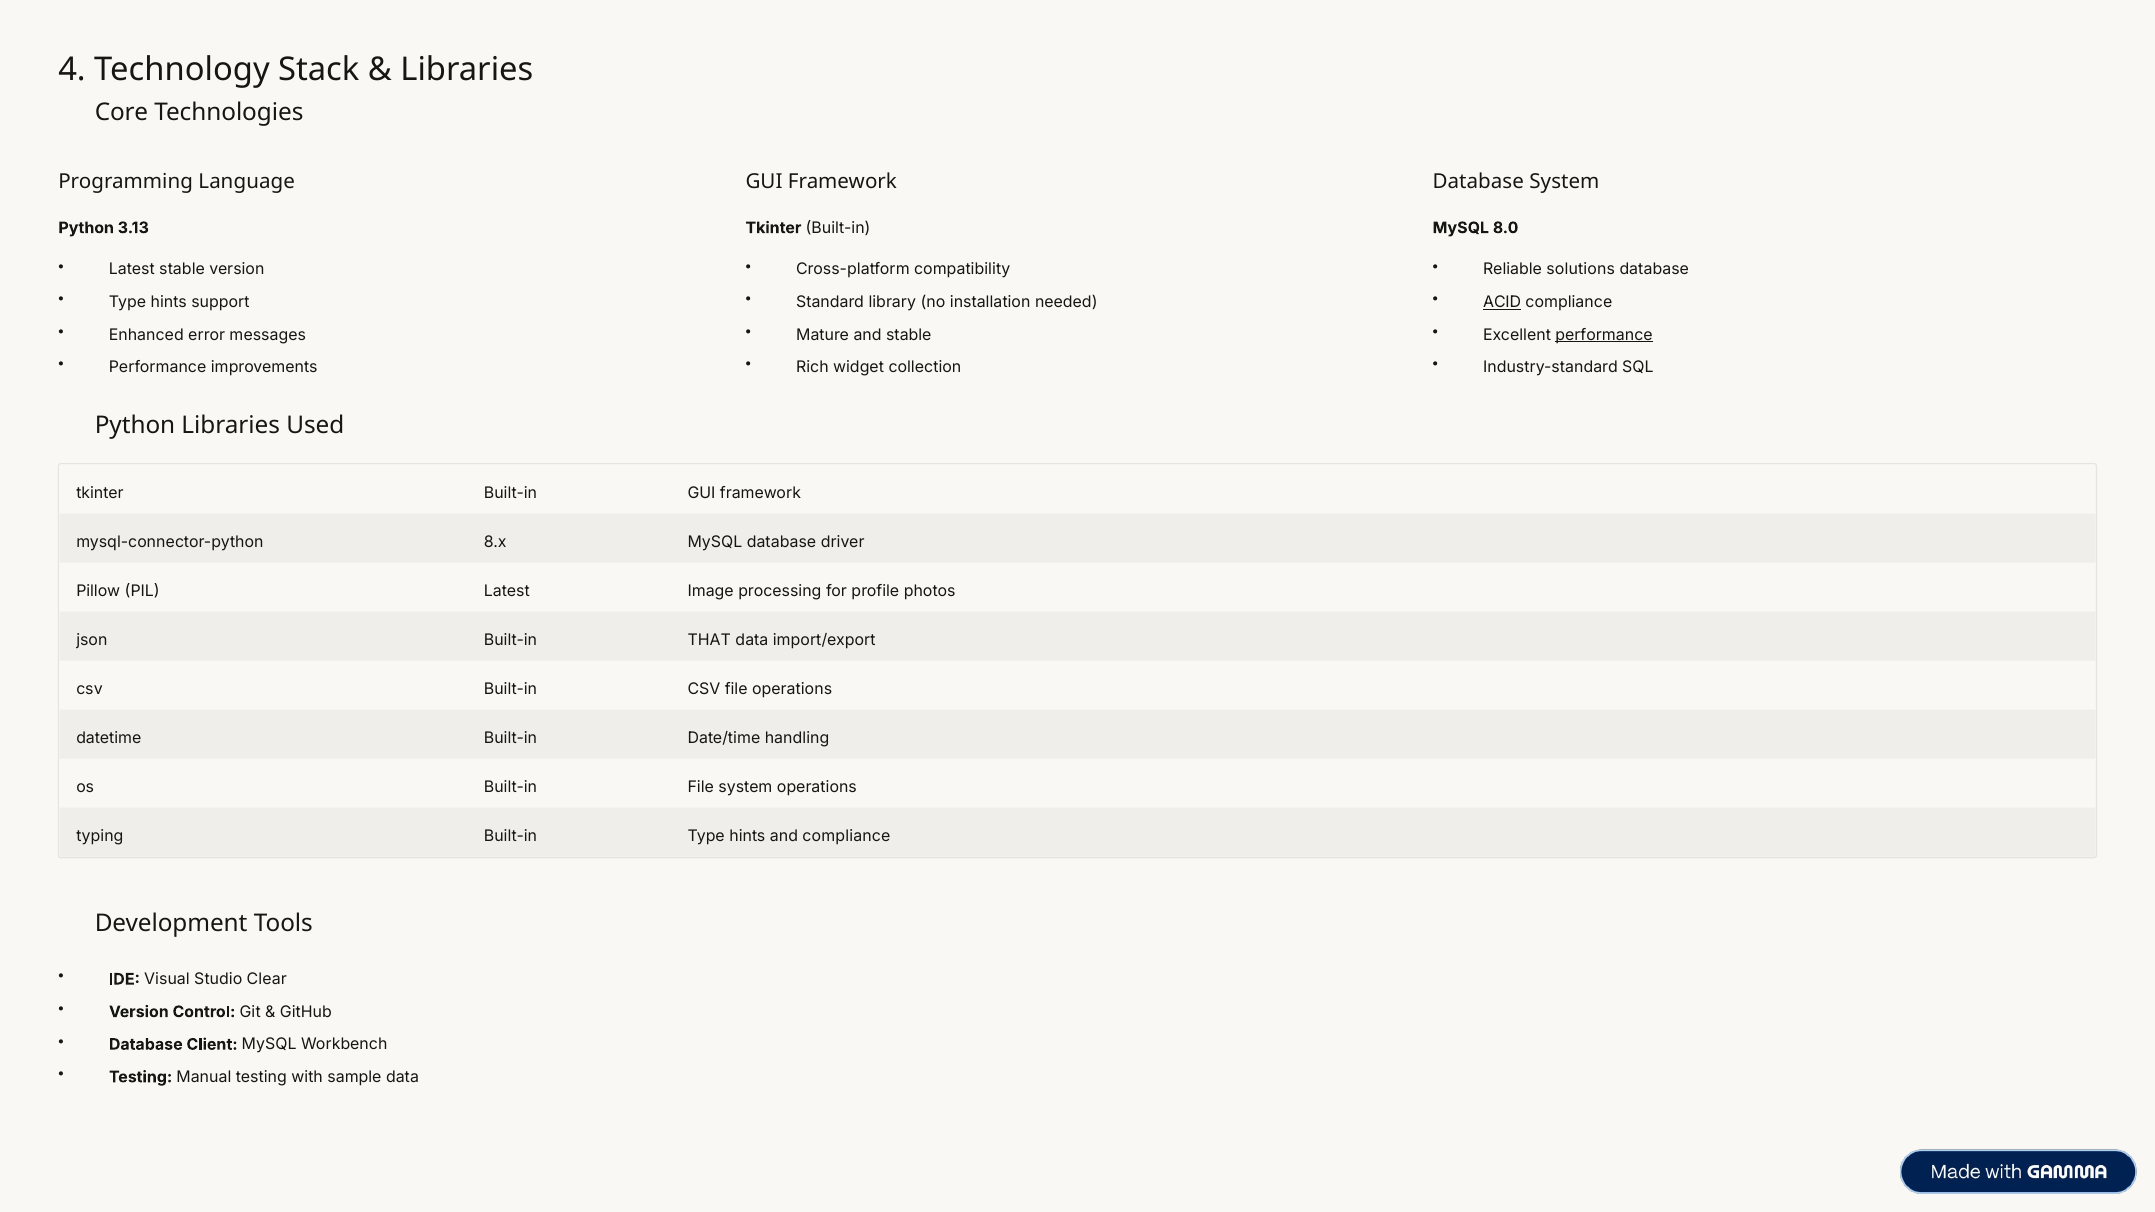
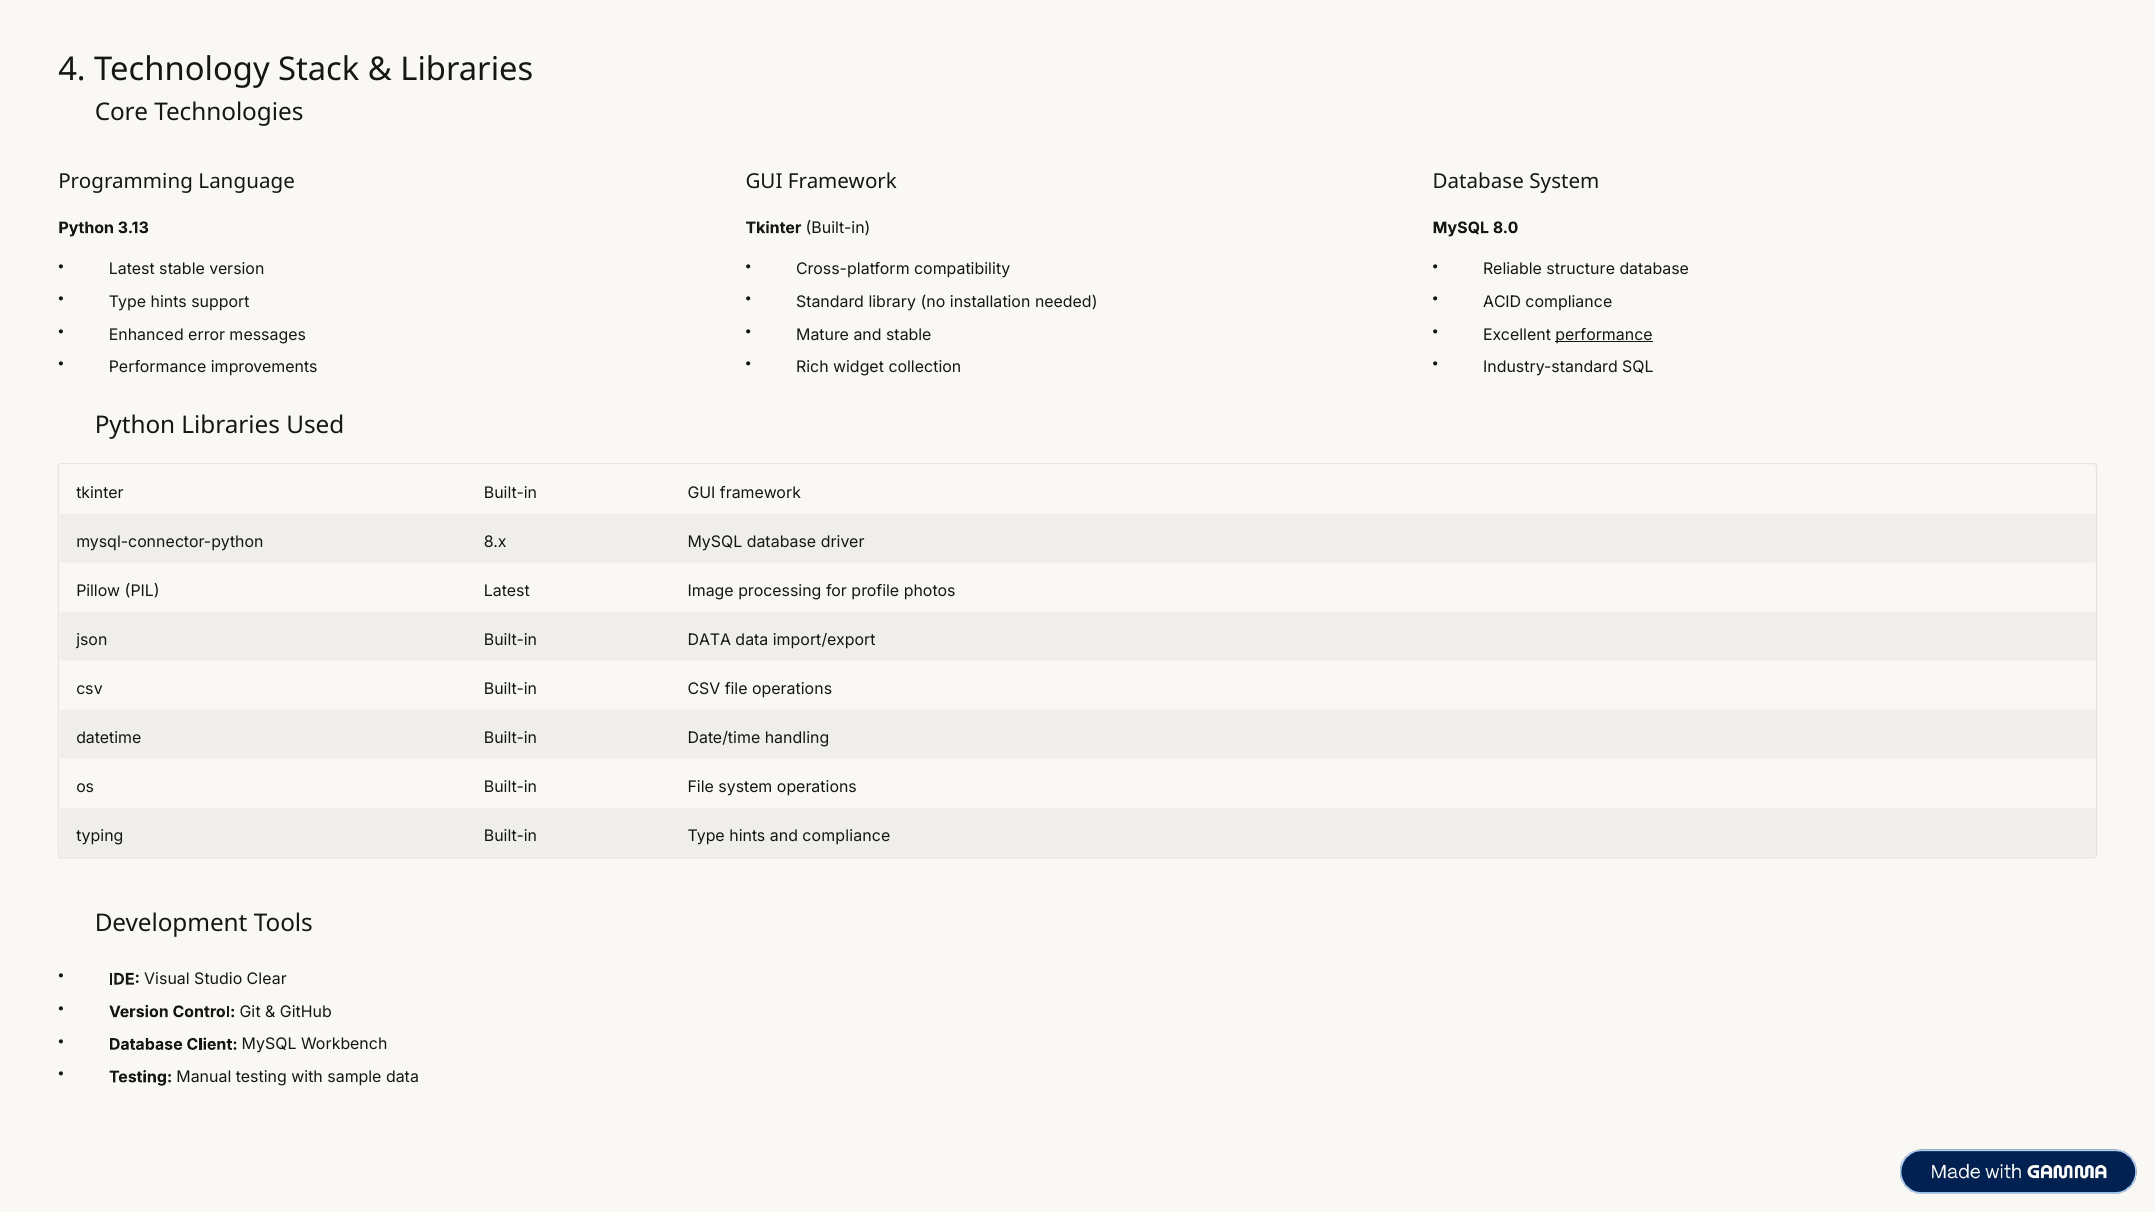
solutions: solutions -> structure (1581, 270)
ACID underline: present -> none (1502, 302)
Built-in THAT: THAT -> DATA (709, 641)
